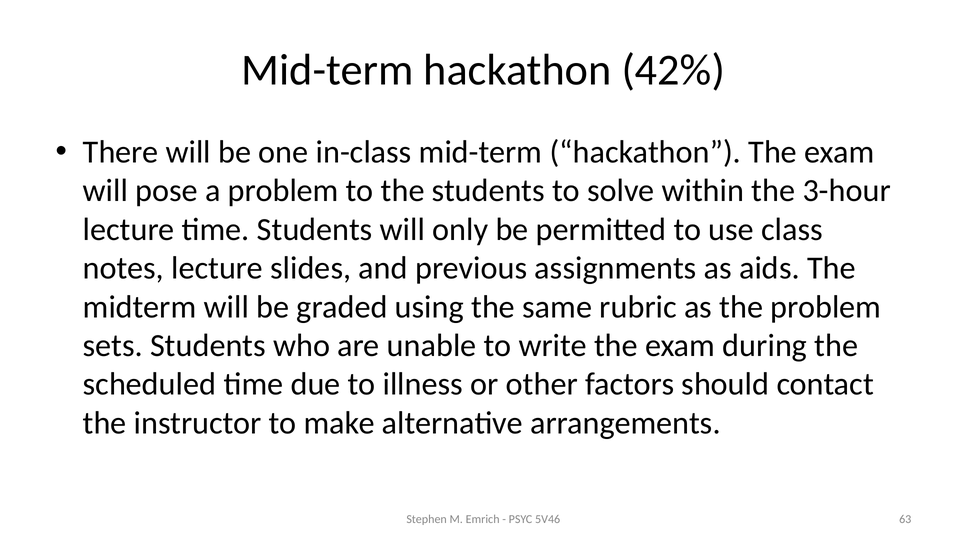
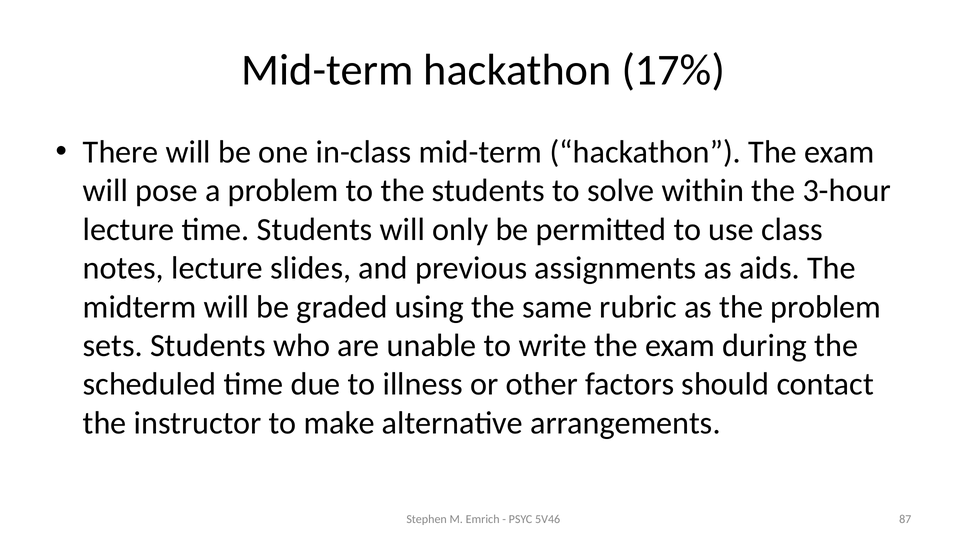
42%: 42% -> 17% (673, 70)
63: 63 -> 87 (905, 519)
